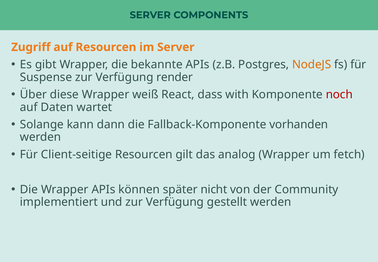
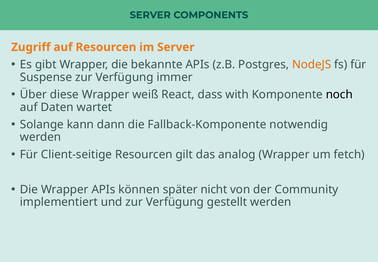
render: render -> immer (175, 77)
noch colour: red -> black (339, 94)
vorhanden: vorhanden -> notwendig (299, 124)
